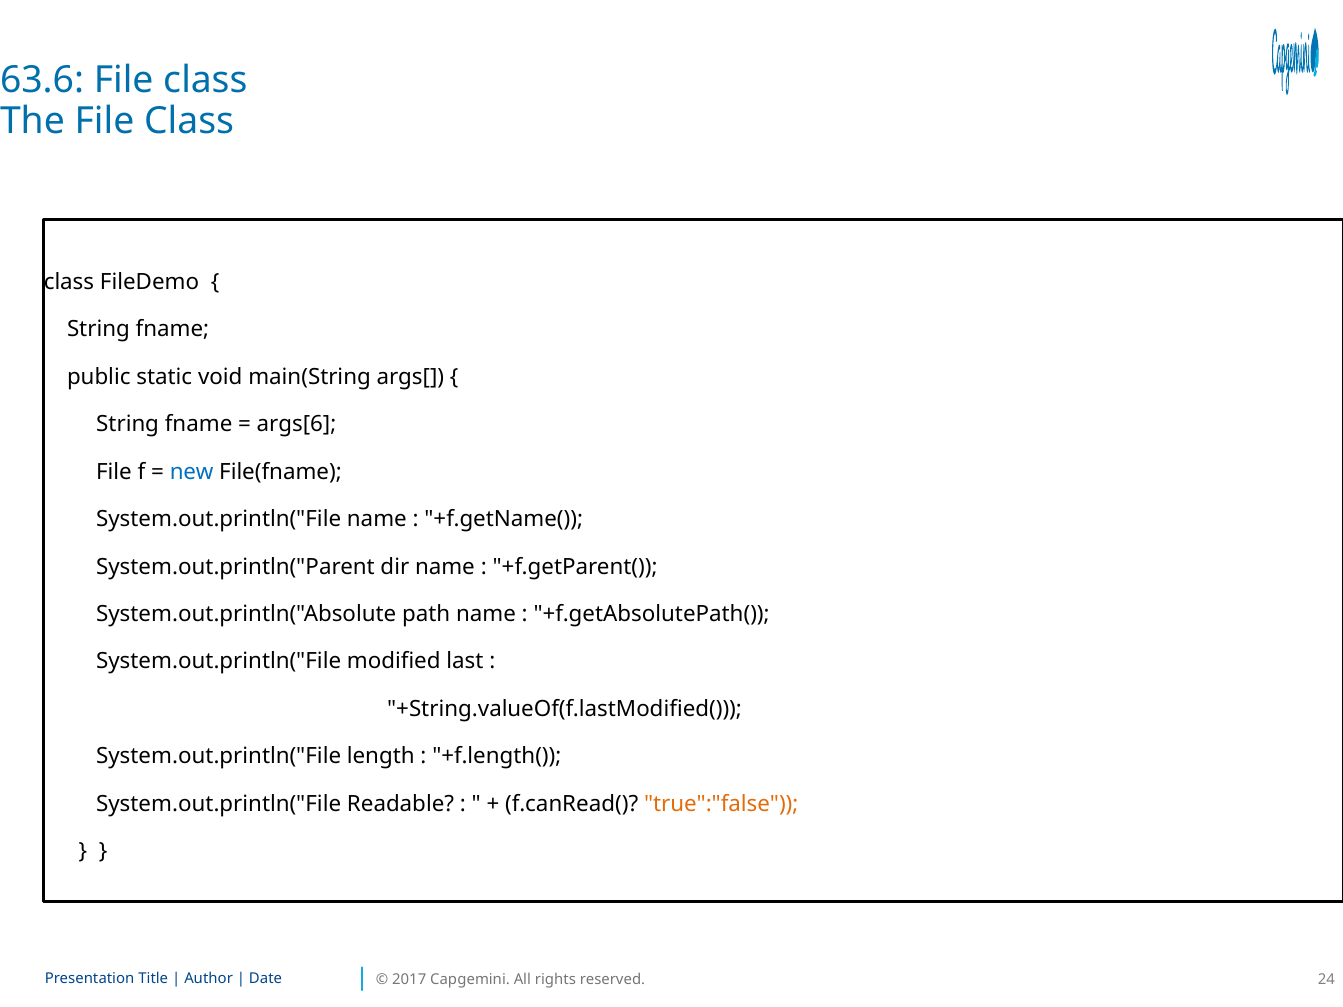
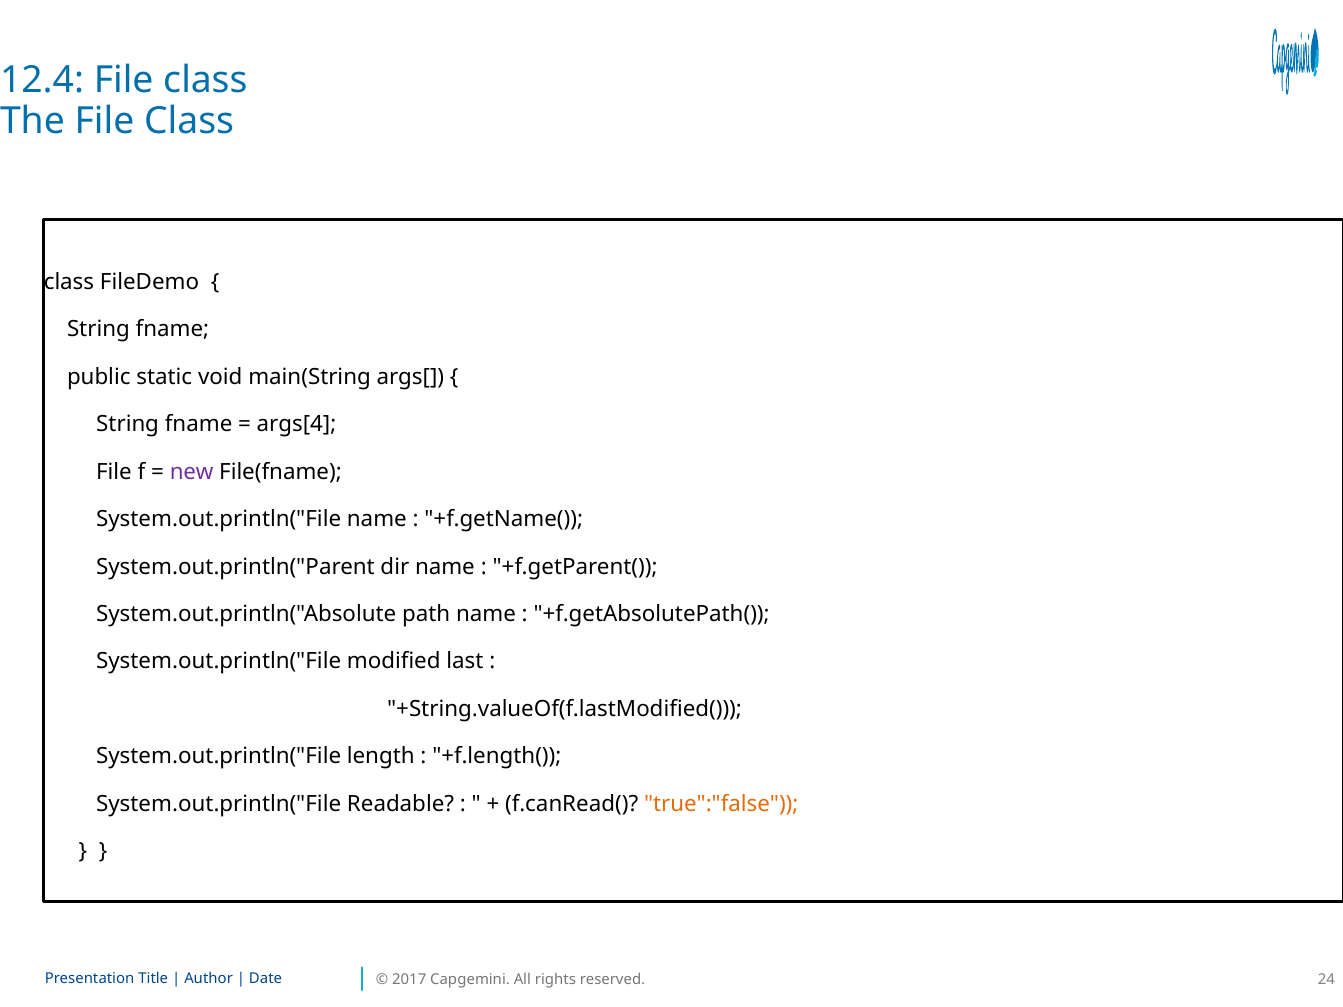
63.6: 63.6 -> 12.4 (42, 81)
args[6: args[6 -> args[4 (296, 425)
new colour: blue -> purple (192, 472)
